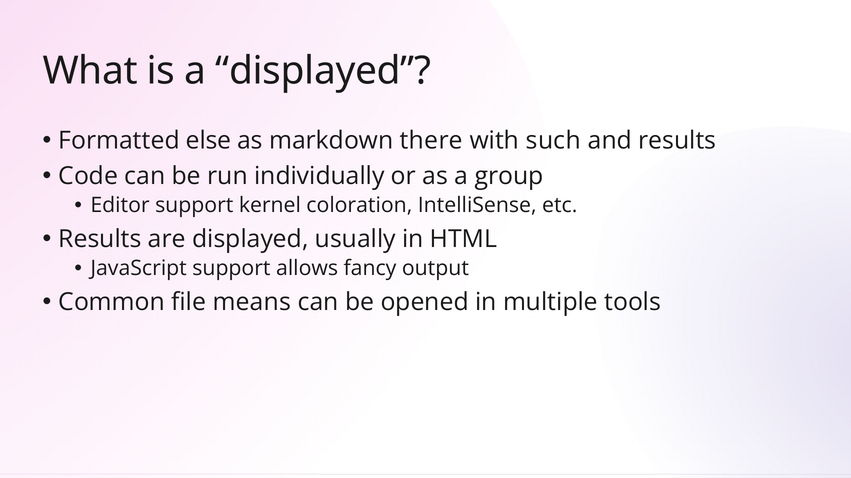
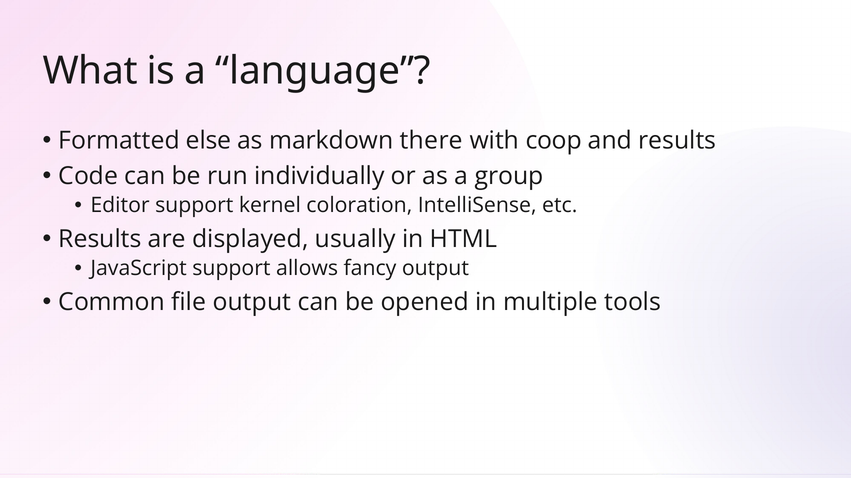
a displayed: displayed -> language (323, 71)
such: such -> coop (554, 141)
file means: means -> output (252, 303)
